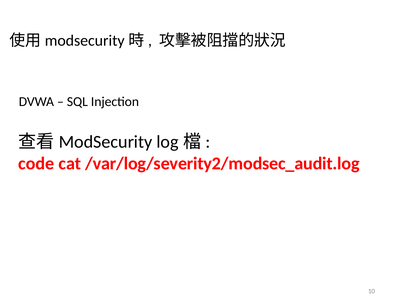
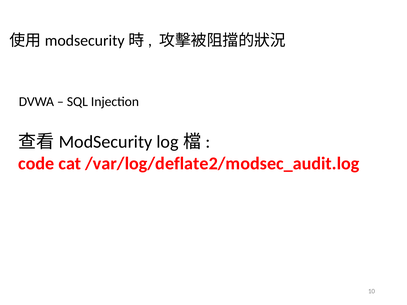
/var/log/severity2/modsec_audit.log: /var/log/severity2/modsec_audit.log -> /var/log/deflate2/modsec_audit.log (222, 164)
